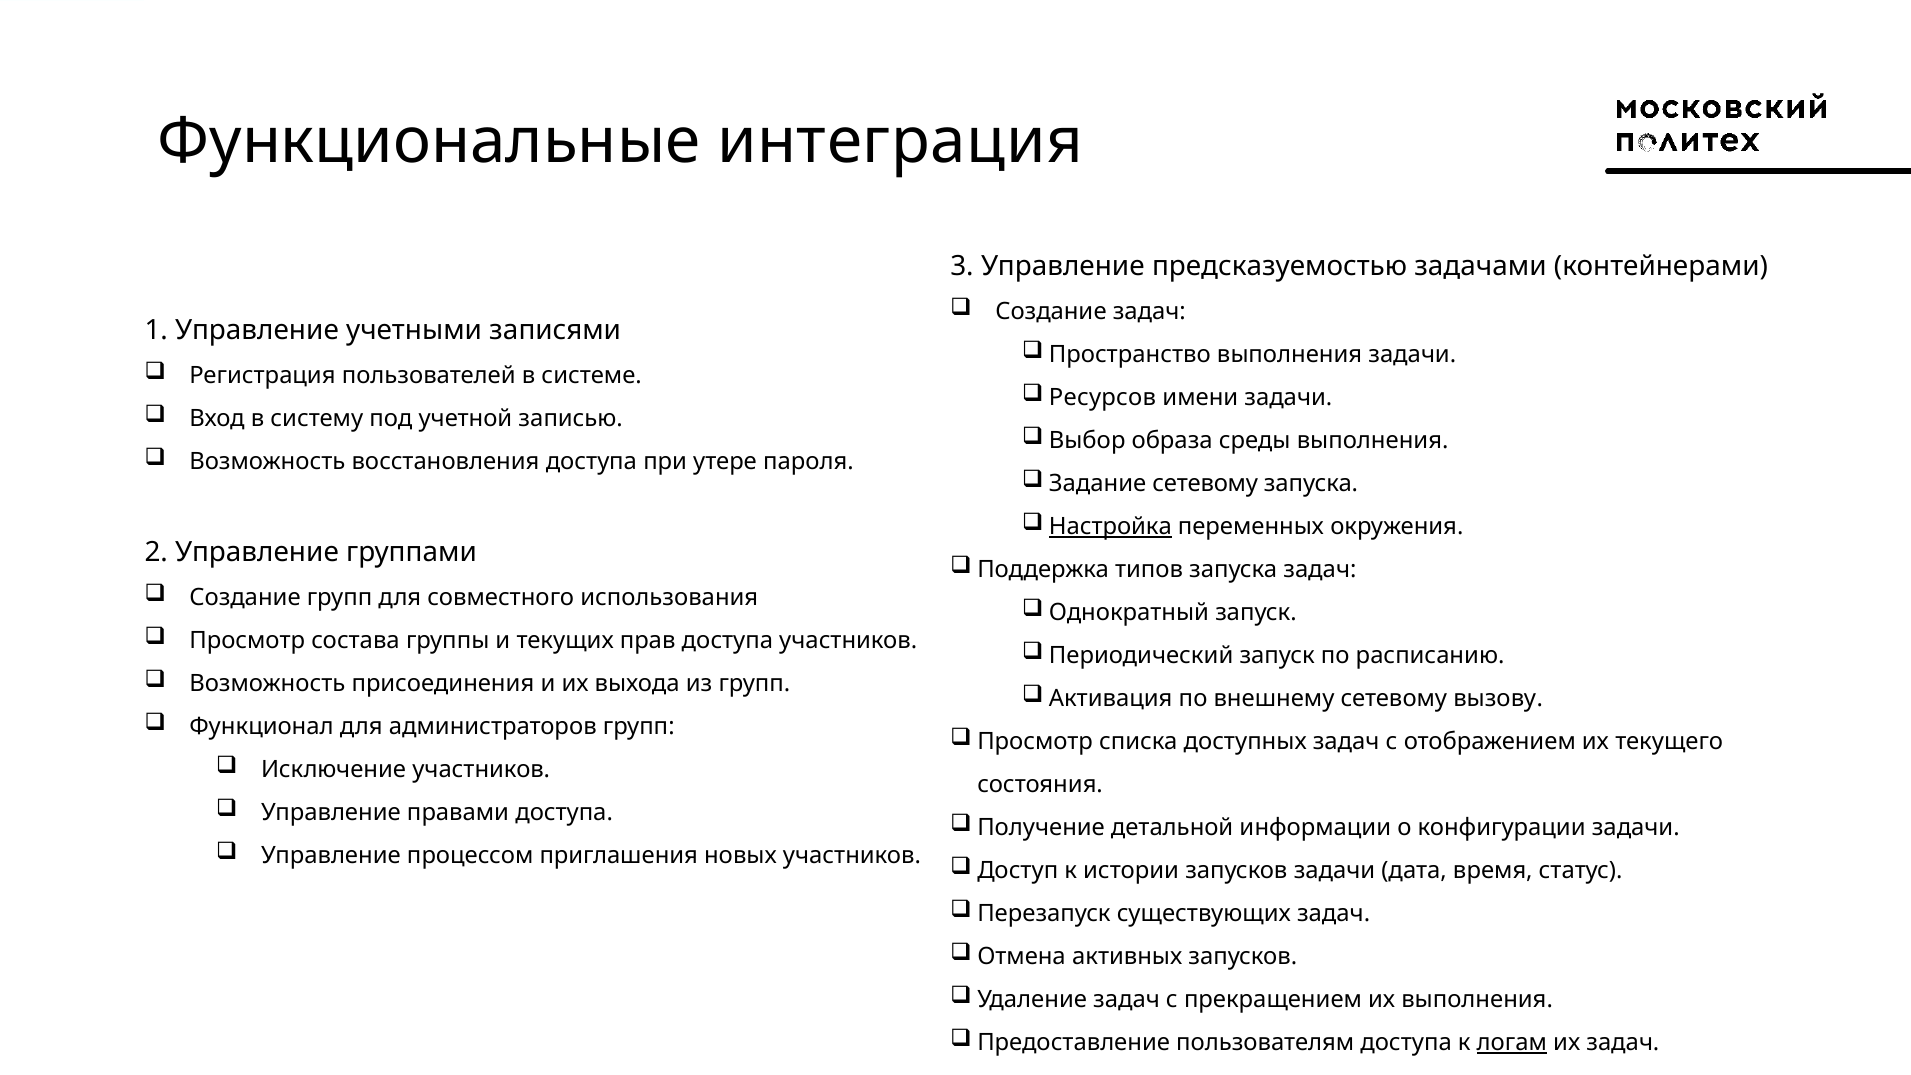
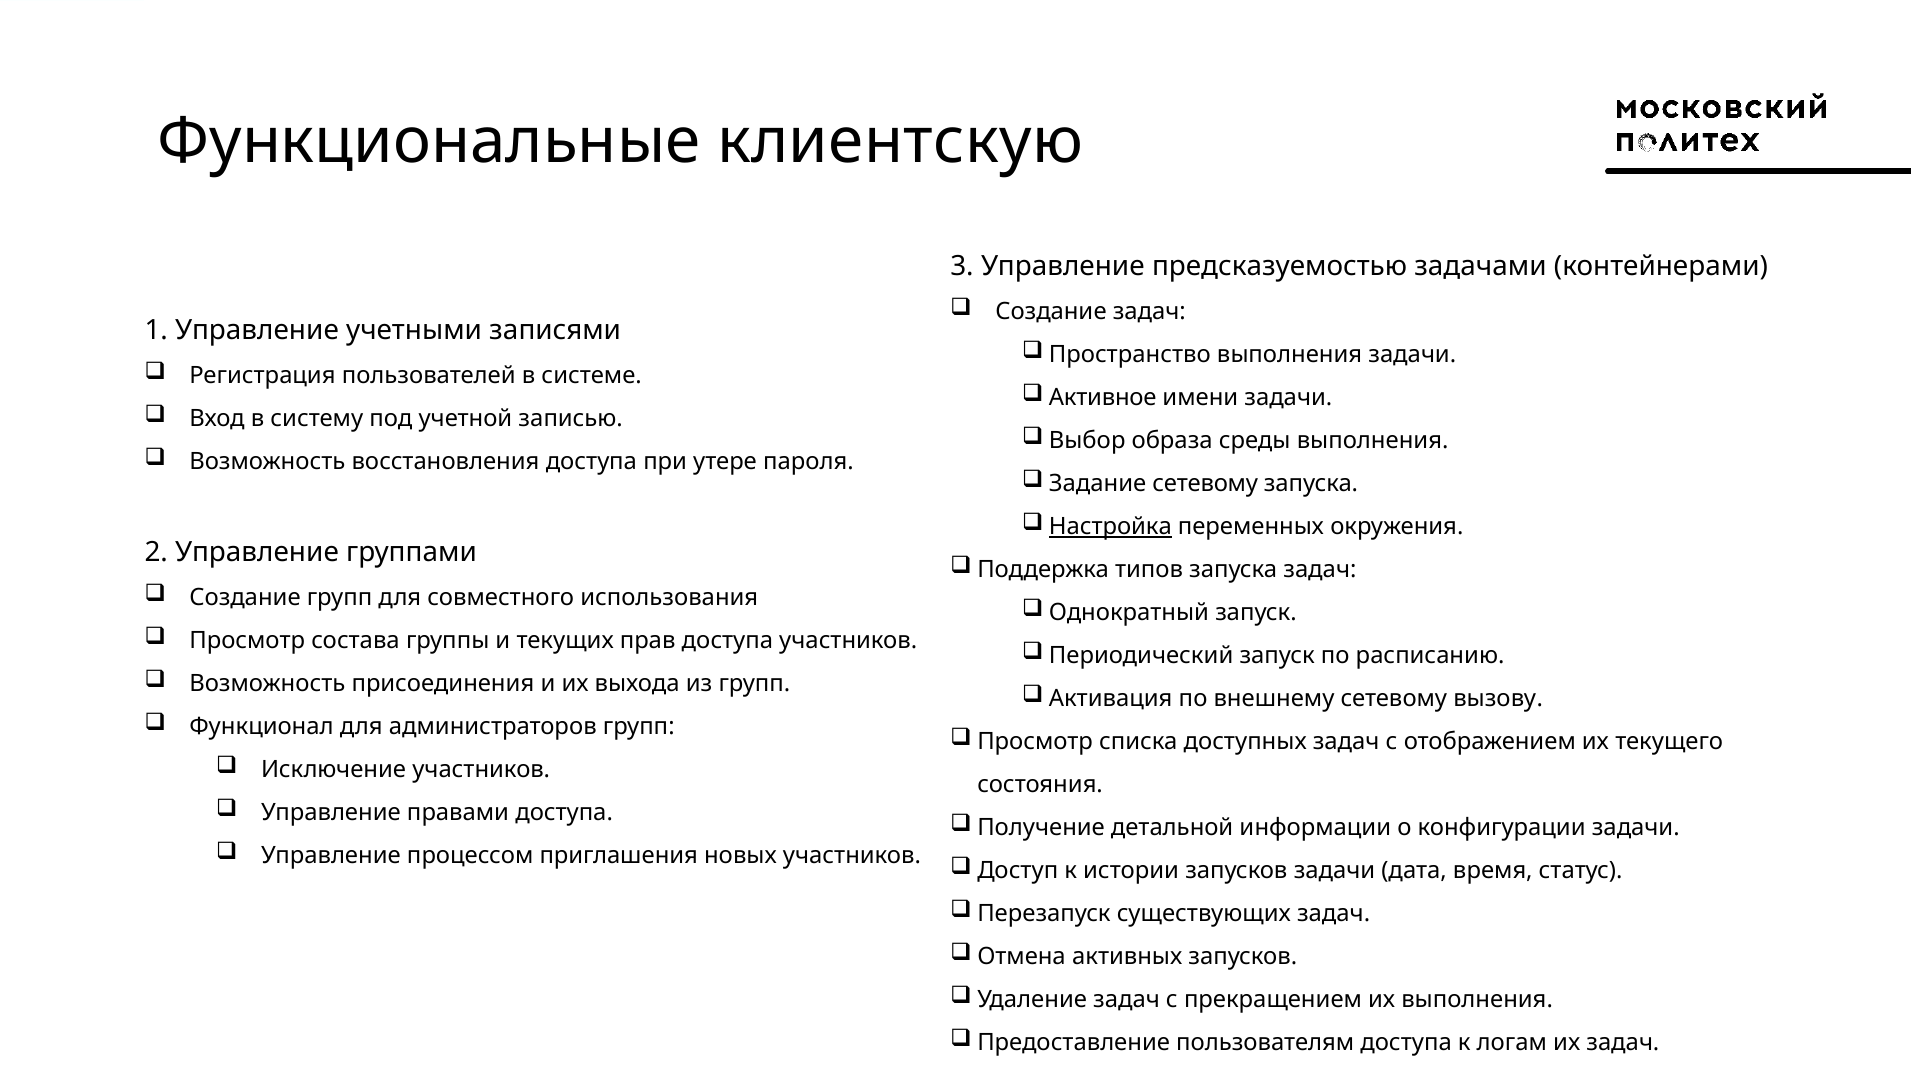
интеграция: интеграция -> клиентскую (900, 142)
Ресурсов: Ресурсов -> Активное (1103, 398)
логам underline: present -> none (1512, 1043)
